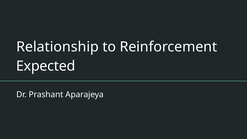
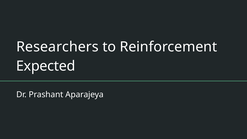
Relationship: Relationship -> Researchers (57, 47)
